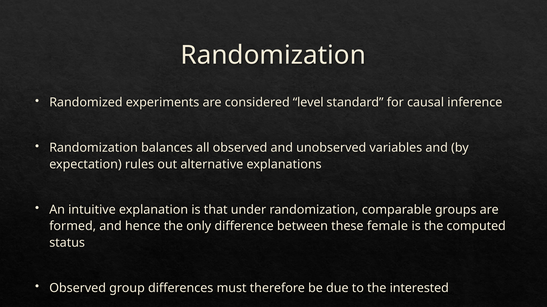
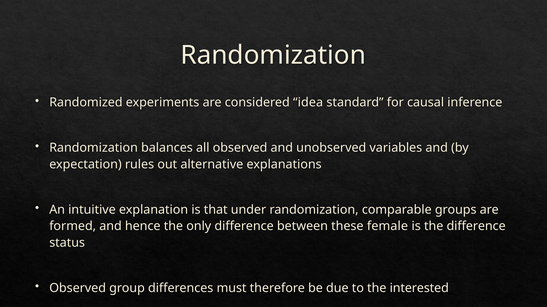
level: level -> idea (308, 103)
the computed: computed -> difference (476, 227)
